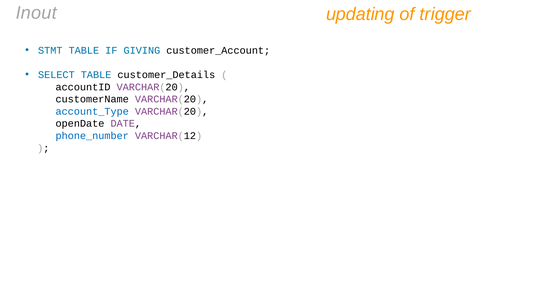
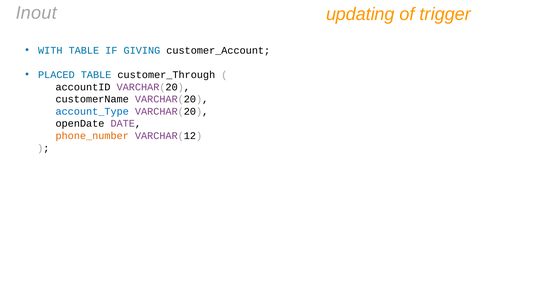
STMT: STMT -> WITH (50, 50)
SELECT: SELECT -> PLACED (56, 75)
customer_Details: customer_Details -> customer_Through (166, 75)
phone_number colour: blue -> orange (92, 136)
